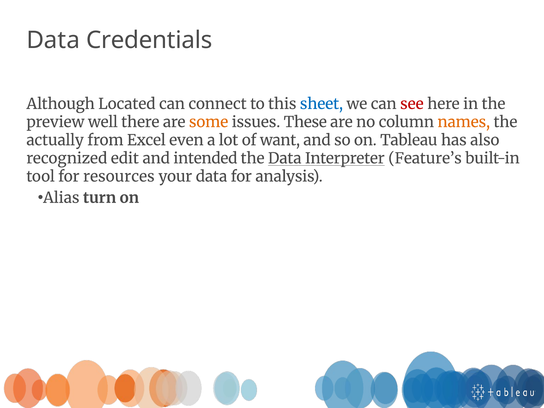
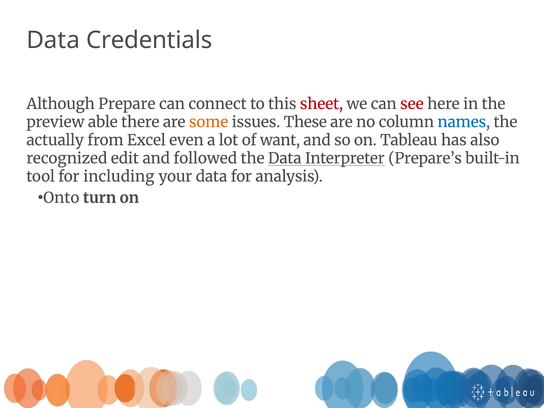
Located: Located -> Prepare (127, 104)
sheet colour: blue -> red (321, 104)
well: well -> able (103, 122)
names colour: orange -> blue (464, 122)
intended: intended -> followed (205, 158)
Feature’s: Feature’s -> Prepare’s (425, 158)
resources: resources -> including (119, 177)
Alias: Alias -> Onto (61, 198)
